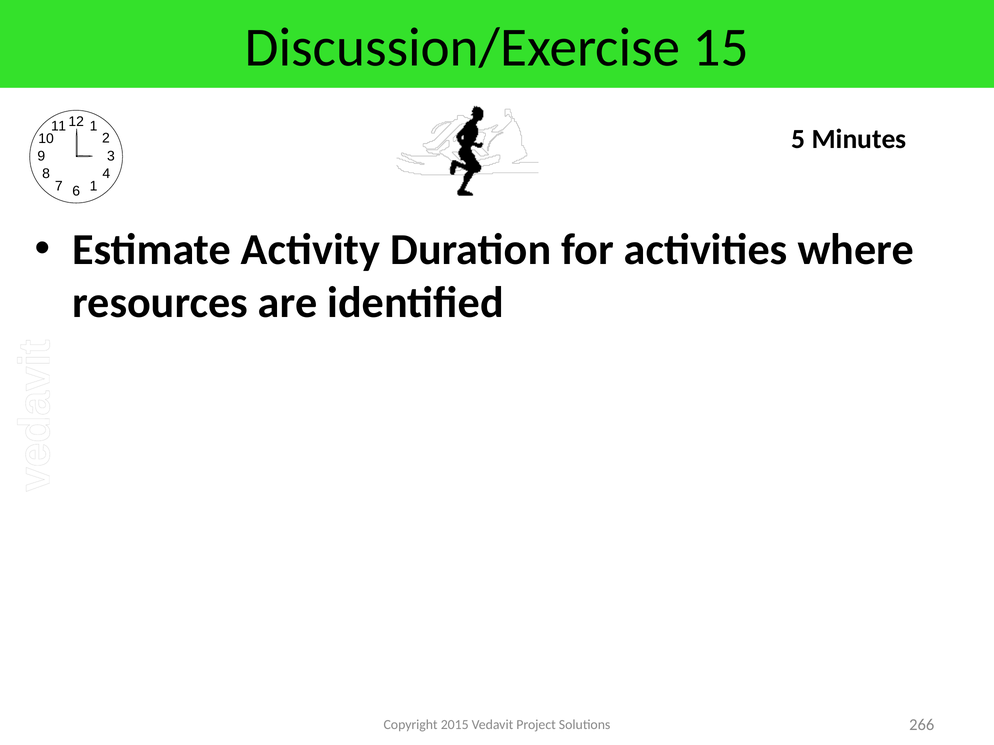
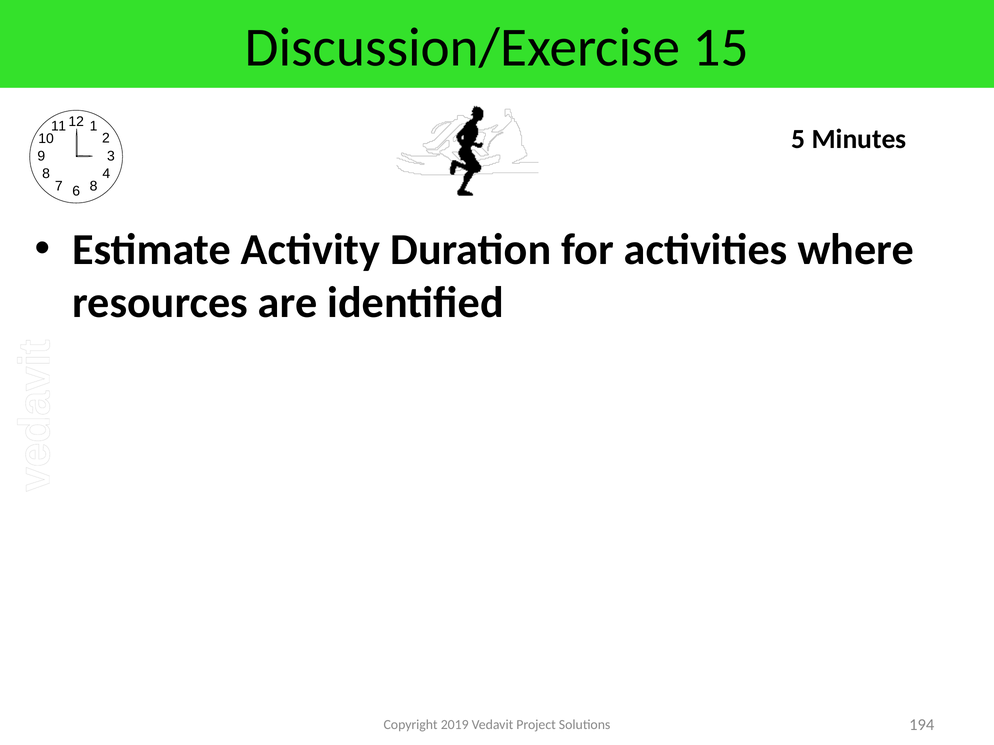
1: 1 -> 8 (94, 186)
2015: 2015 -> 2019 (455, 725)
266: 266 -> 194 (922, 725)
